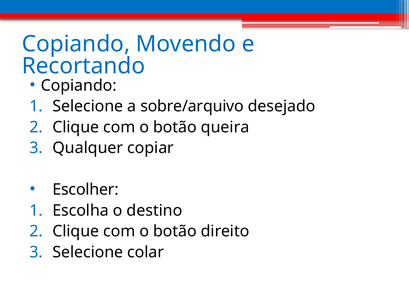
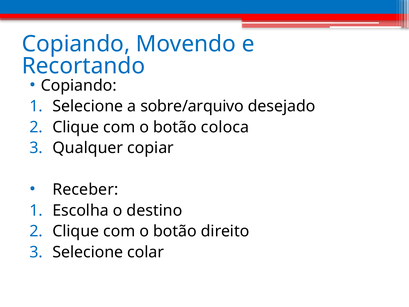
queira: queira -> coloca (225, 127)
Escolher: Escolher -> Receber (85, 190)
